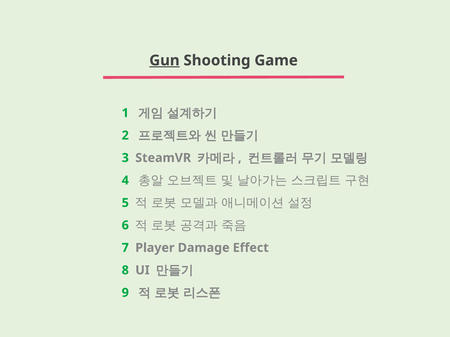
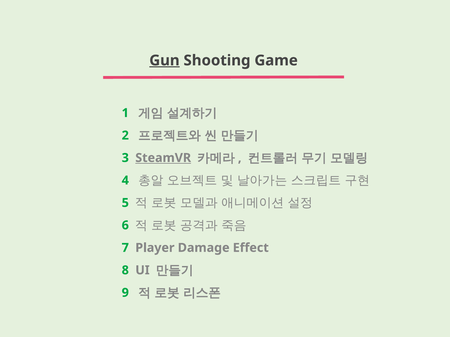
SteamVR underline: none -> present (163, 158)
